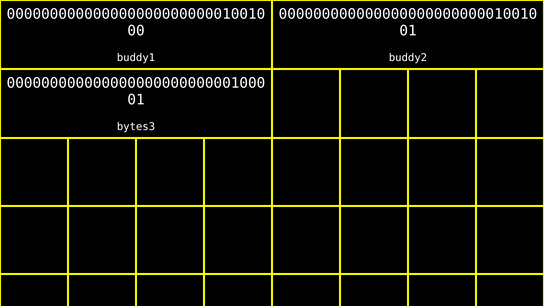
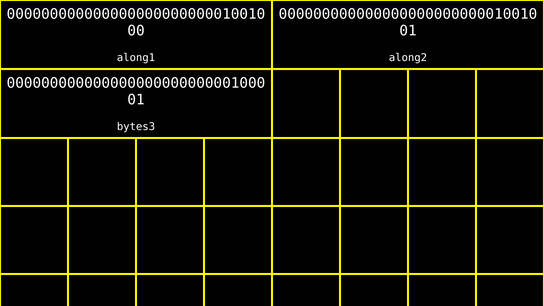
buddy1: buddy1 -> along1 (136, 58)
buddy2: buddy2 -> along2 (408, 58)
